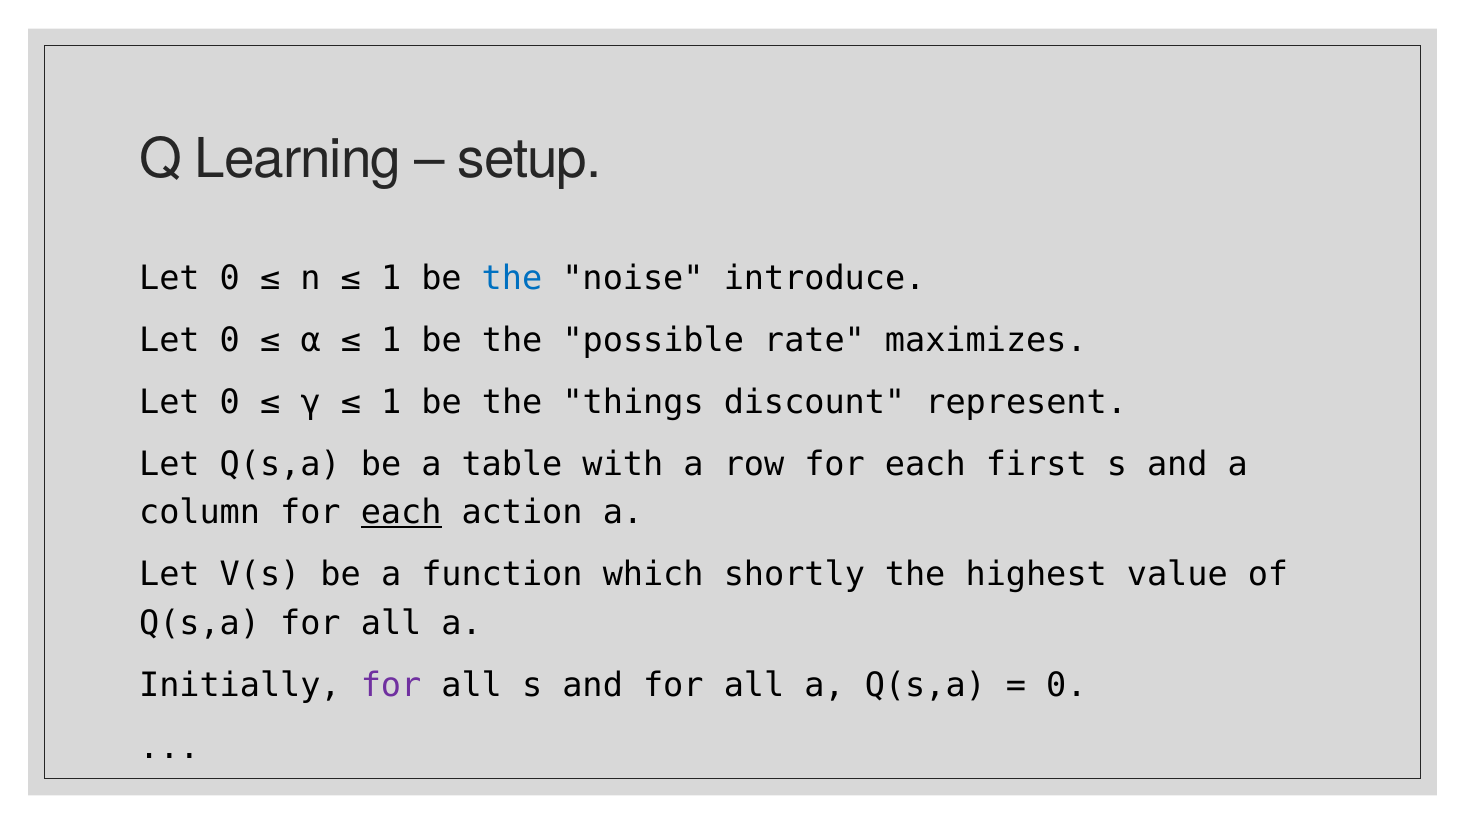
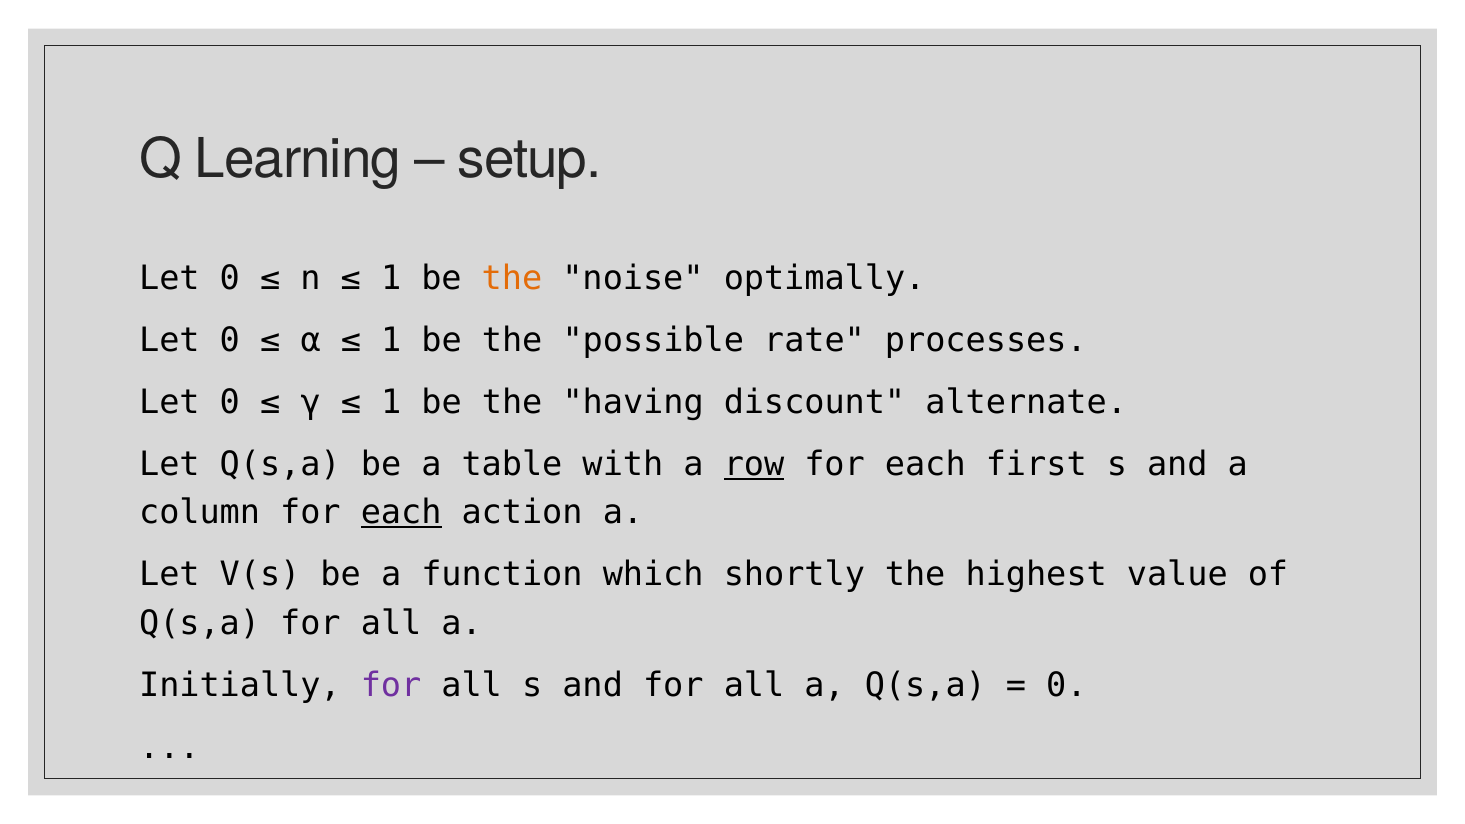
the colour: blue -> orange (512, 278)
introduce: introduce -> optimally (825, 278)
maximizes: maximizes -> processes (986, 340)
things: things -> having (633, 402)
represent: represent -> alternate (1026, 402)
row underline: none -> present (754, 464)
